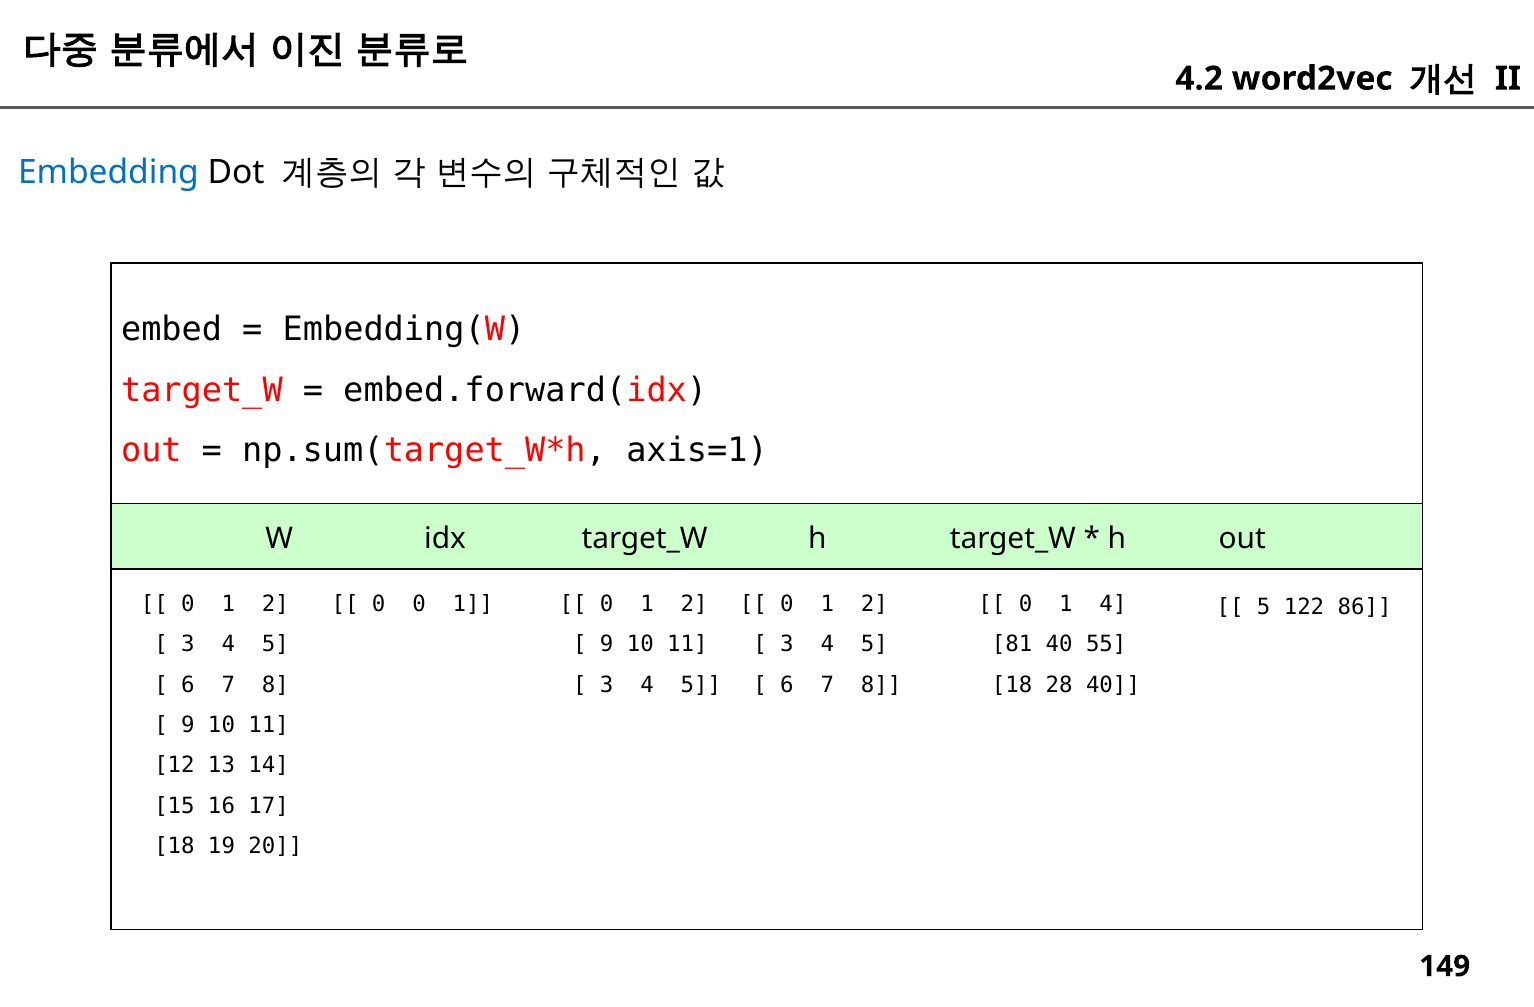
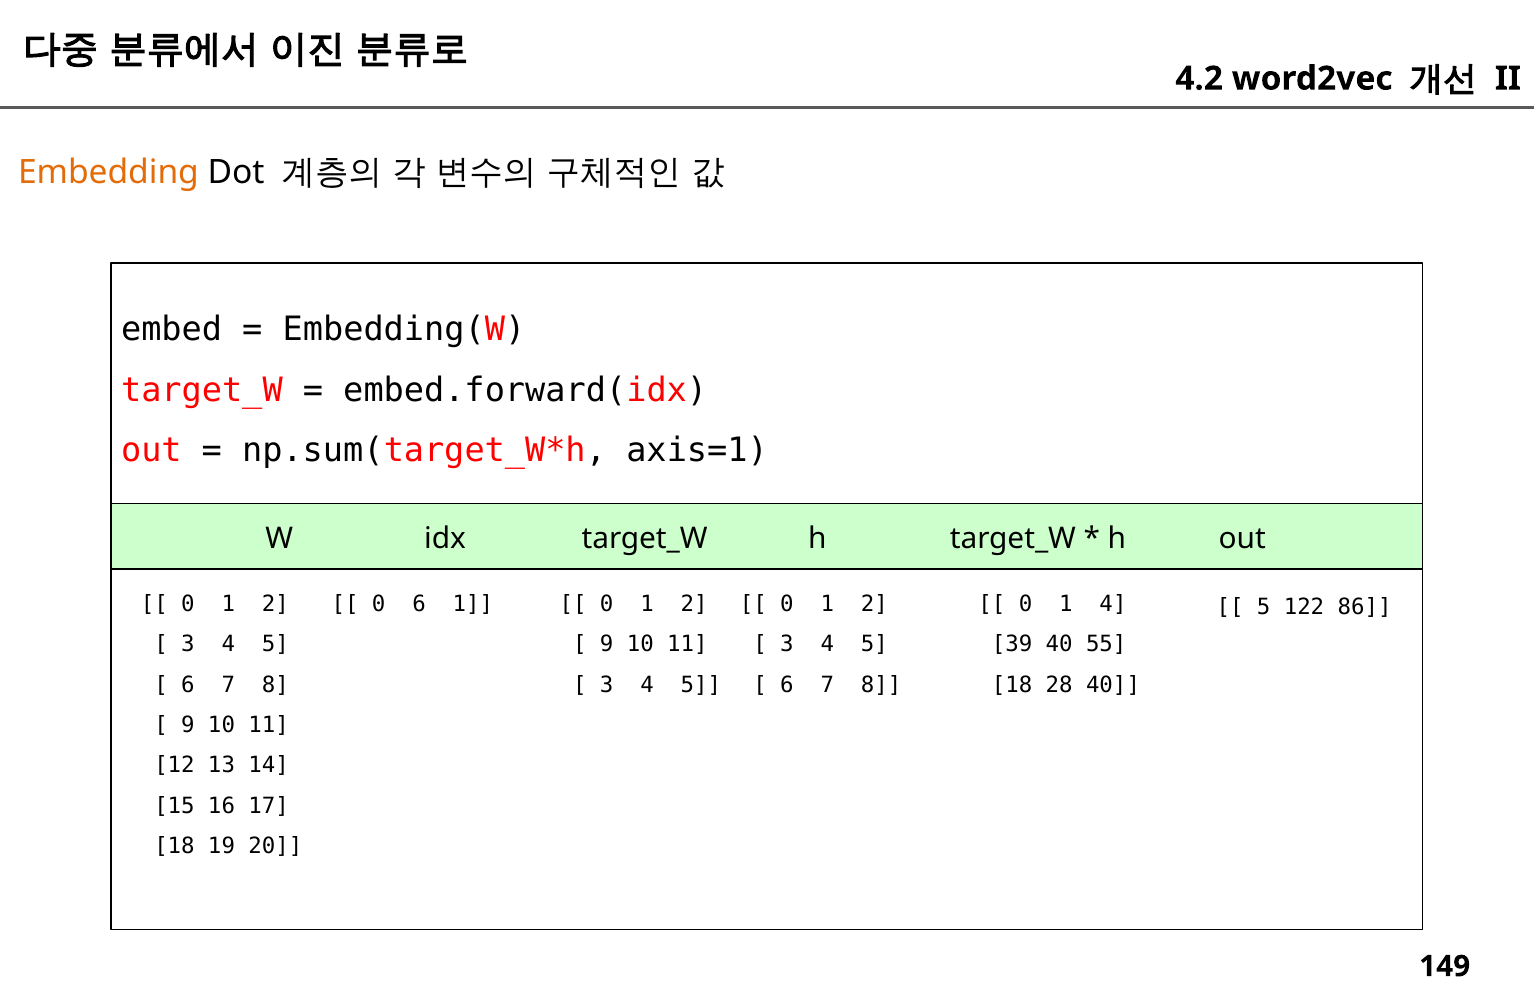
Embedding colour: blue -> orange (108, 172)
0 0: 0 -> 6 (419, 605)
81: 81 -> 39 (1012, 645)
